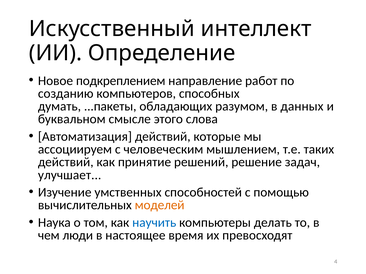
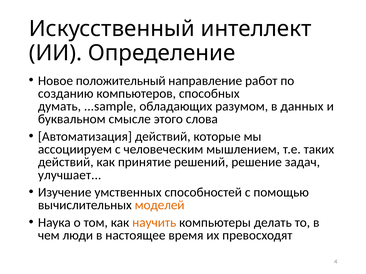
подкреплением: подкреплением -> положительный (121, 81)
...пакеты: ...пакеты -> ...sample (110, 106)
научить colour: blue -> orange (154, 223)
